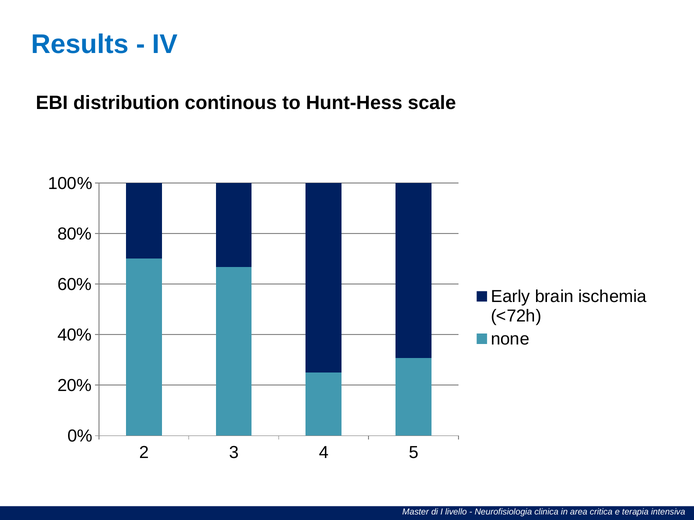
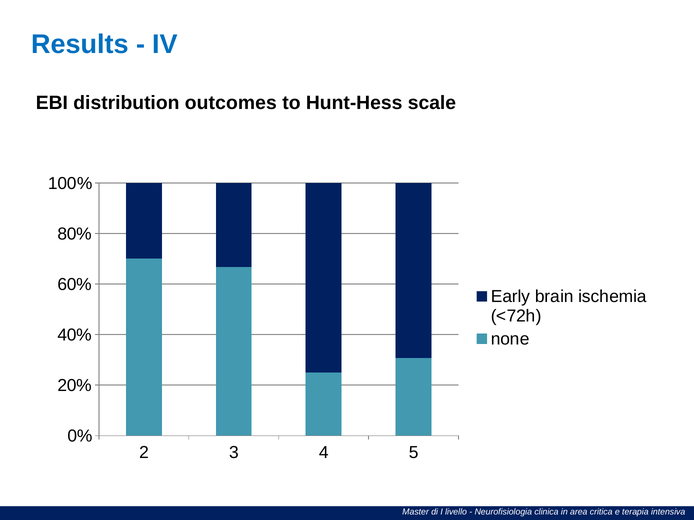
continous: continous -> outcomes (231, 103)
